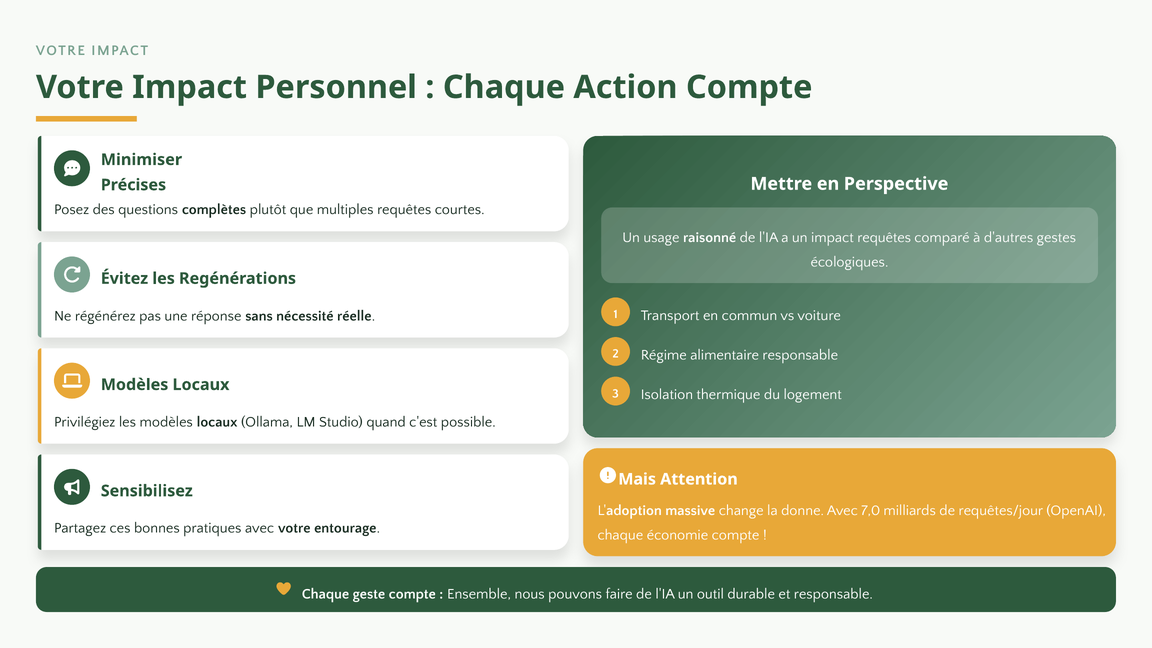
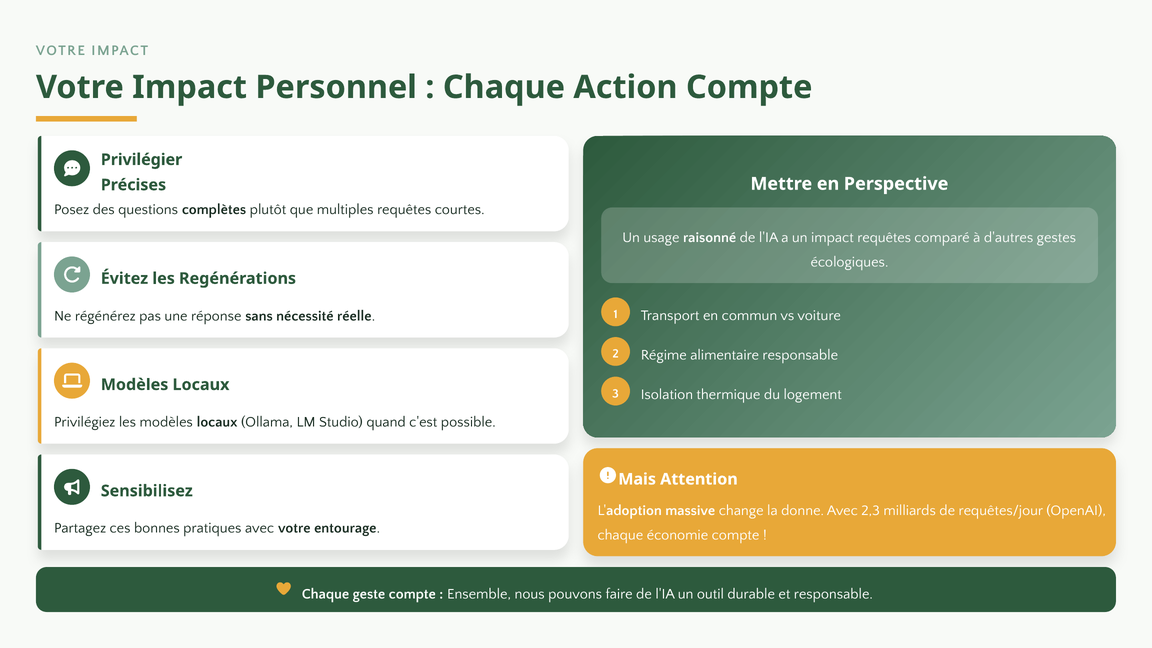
Minimiser: Minimiser -> Privilégier (142, 160)
7,0: 7,0 -> 2,3 (871, 511)
